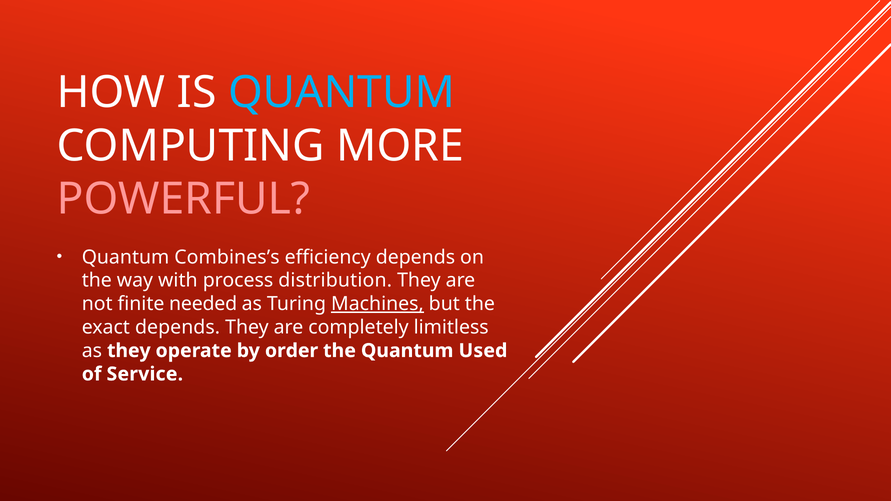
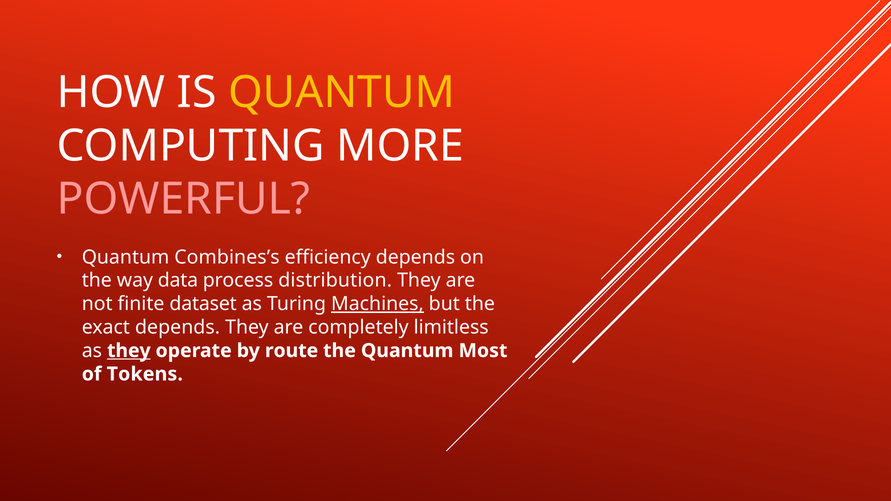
QUANTUM colour: light blue -> yellow (342, 92)
with: with -> data (178, 281)
needed: needed -> dataset (203, 304)
they underline: none -> present (129, 351)
order: order -> route (292, 351)
Used: Used -> Most (483, 351)
Service: Service -> Tokens (145, 374)
